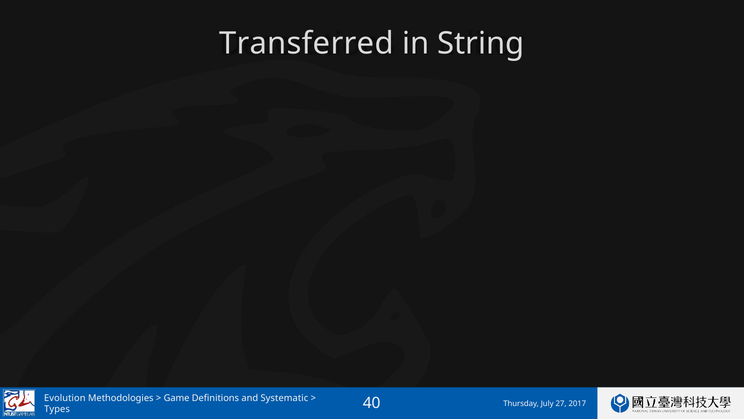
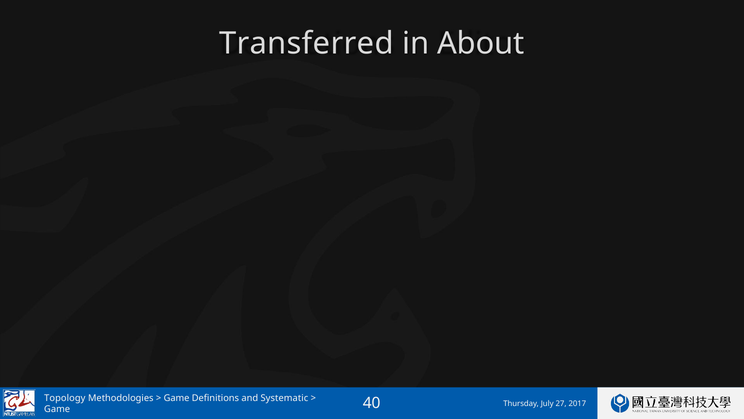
String: String -> About (481, 44)
Evolution: Evolution -> Topology (65, 398)
Types: Types -> Game (57, 409)
